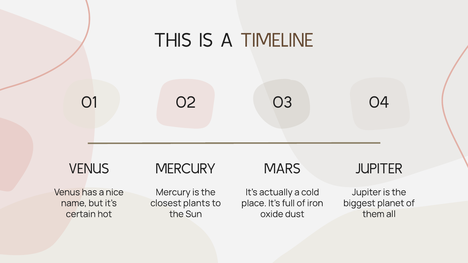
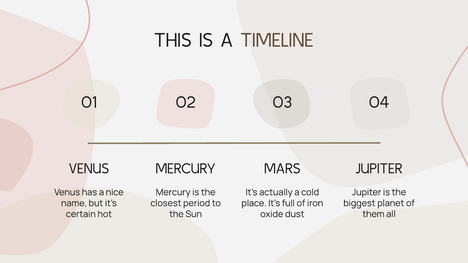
plants: plants -> period (197, 203)
